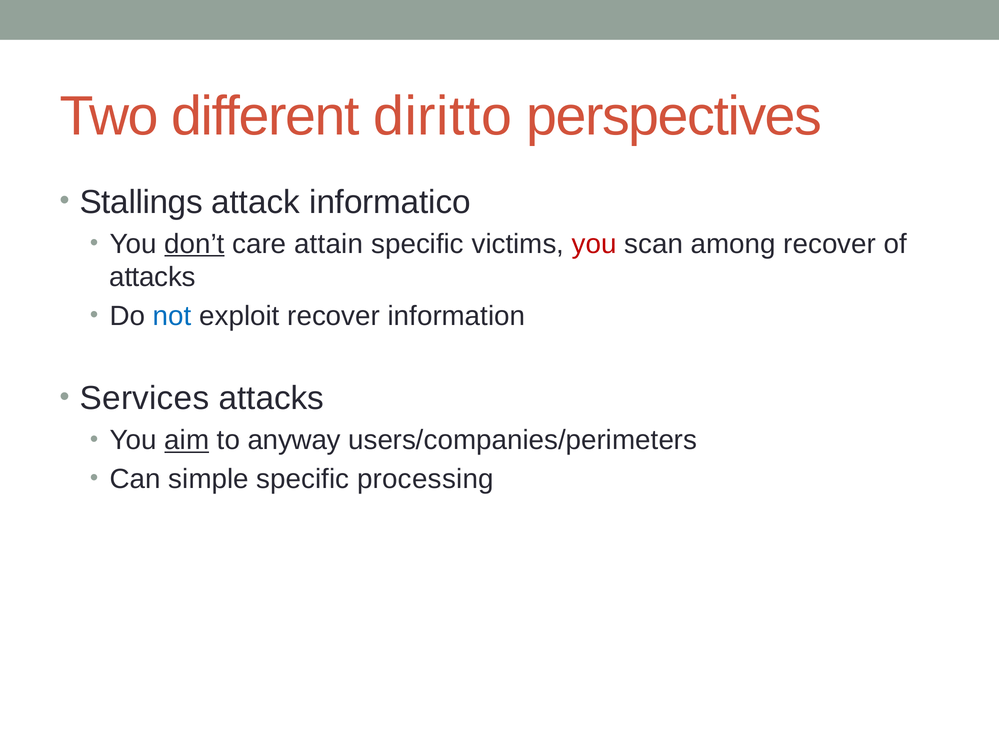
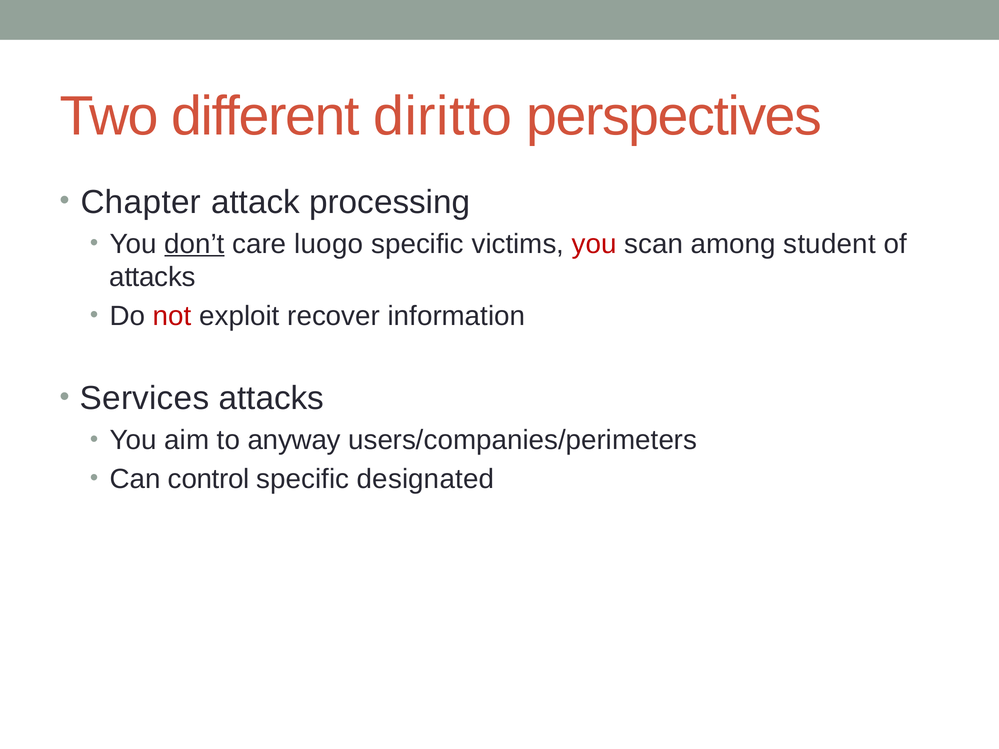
Stallings: Stallings -> Chapter (141, 202)
informatico: informatico -> processing (390, 202)
attain: attain -> luogo (329, 244)
among recover: recover -> student (830, 244)
not colour: blue -> red (172, 316)
aim underline: present -> none (187, 440)
simple: simple -> control (209, 479)
processing: processing -> designated (425, 479)
